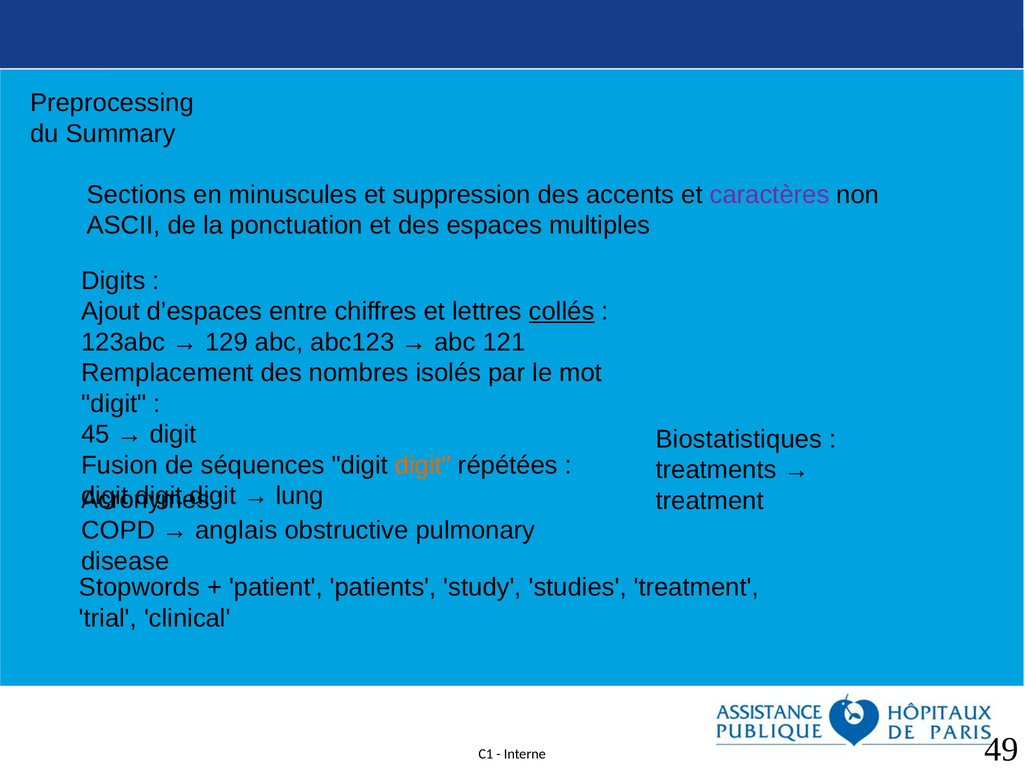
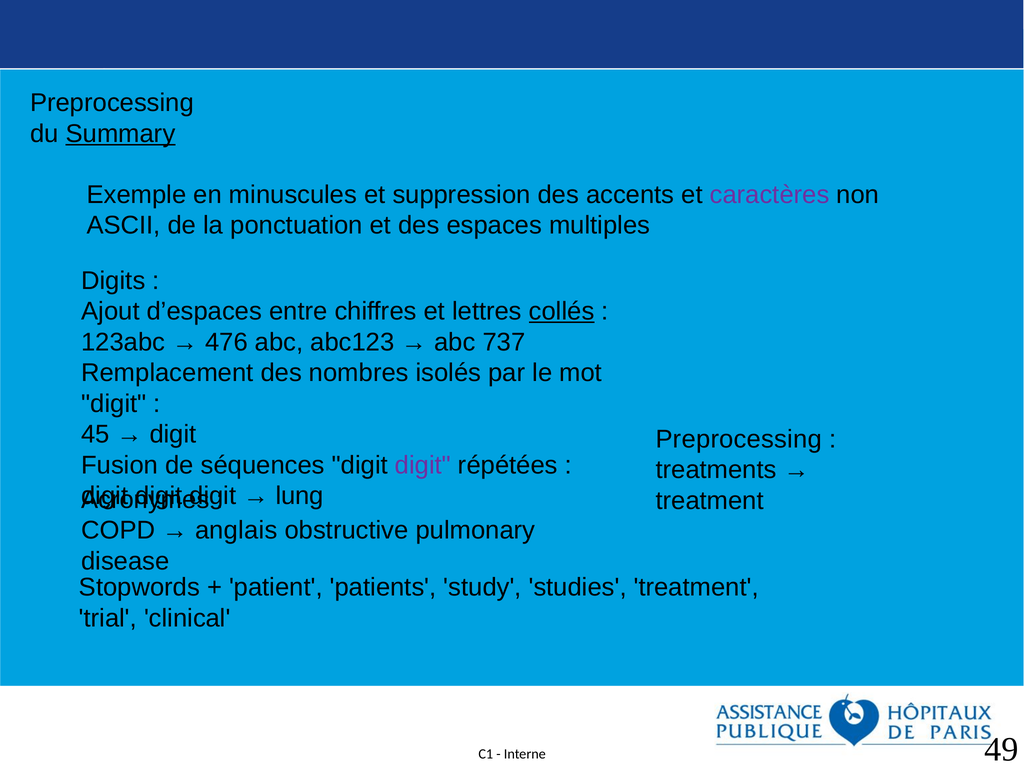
Summary underline: none -> present (121, 134)
Sections: Sections -> Exemple (137, 195)
129: 129 -> 476 (226, 342)
121: 121 -> 737 (504, 342)
Biostatistiques: Biostatistiques -> Preprocessing (739, 439)
digit colour: orange -> purple (423, 465)
